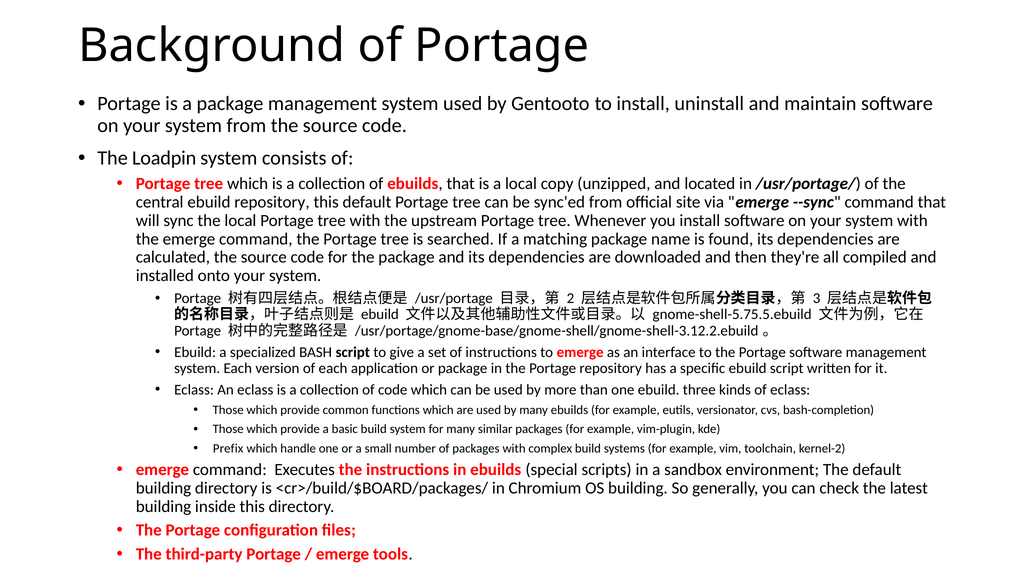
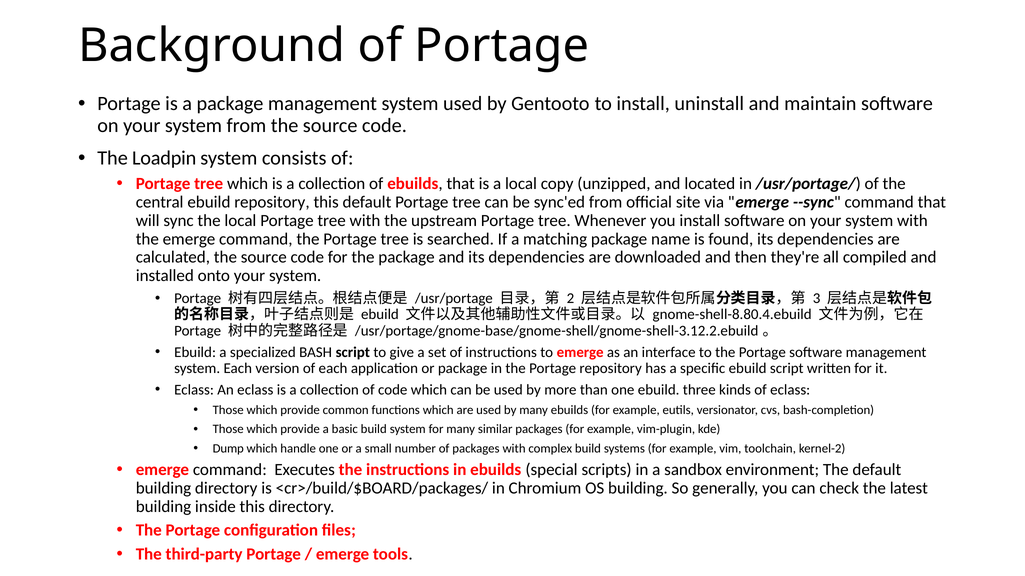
gnome-shell-5.75.5.ebuild: gnome-shell-5.75.5.ebuild -> gnome-shell-8.80.4.ebuild (732, 315)
Prefix: Prefix -> Dump (228, 449)
